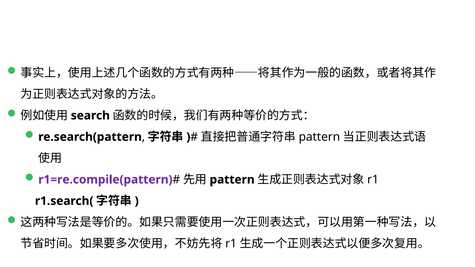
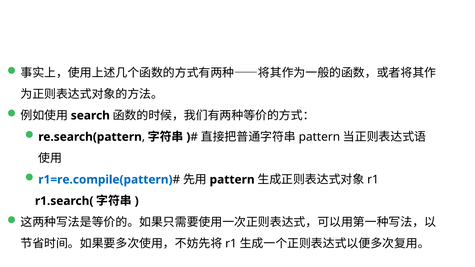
r1=re.compile(pattern colour: purple -> blue (105, 180)
